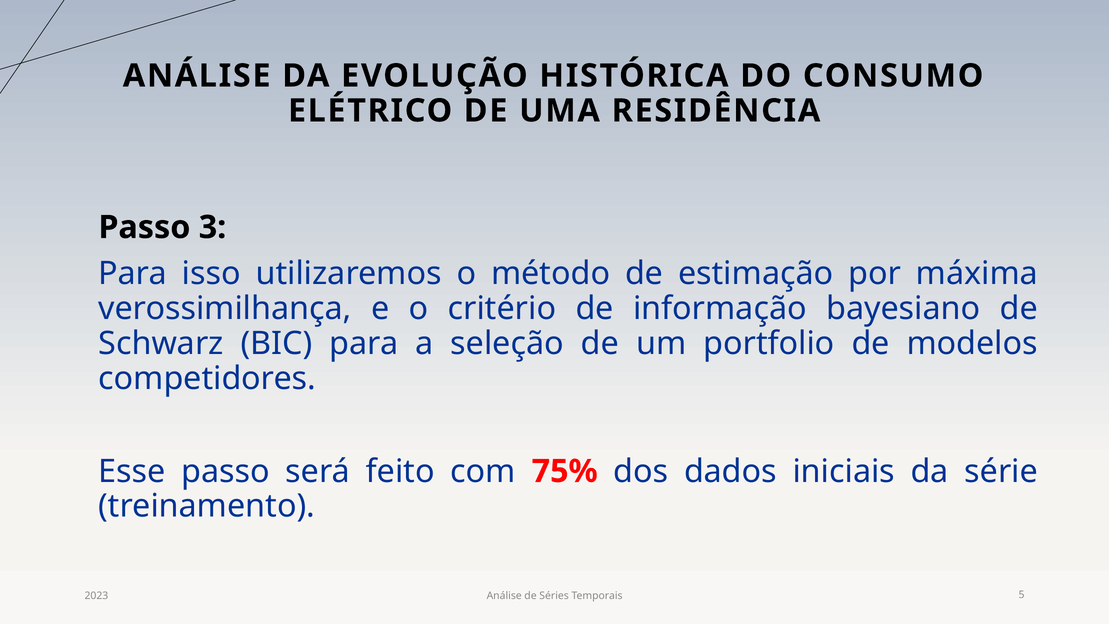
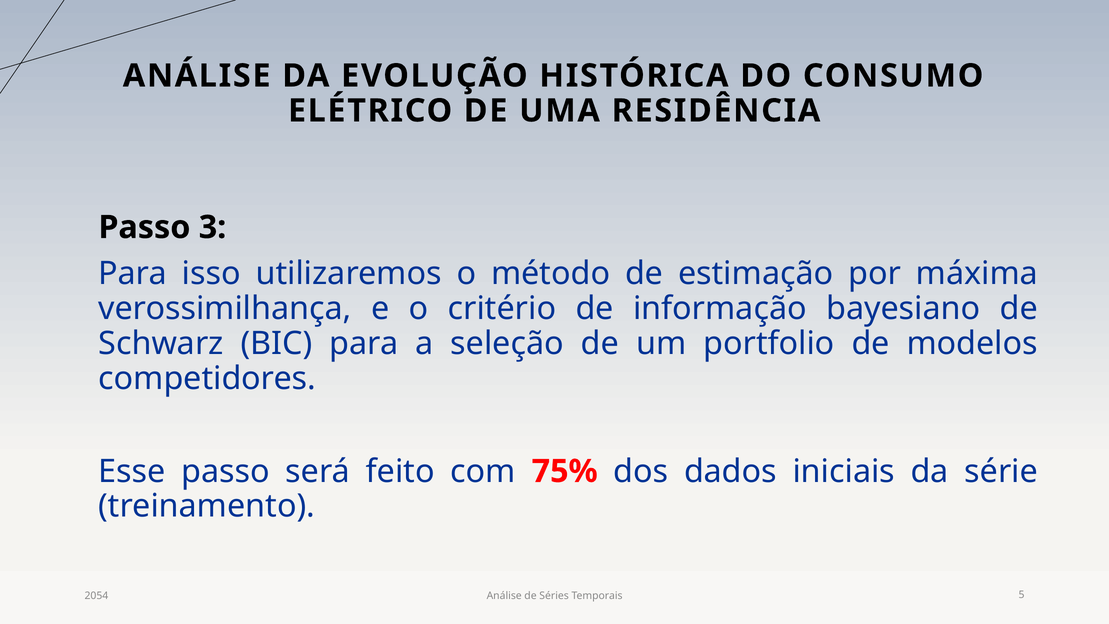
2023: 2023 -> 2054 (96, 595)
